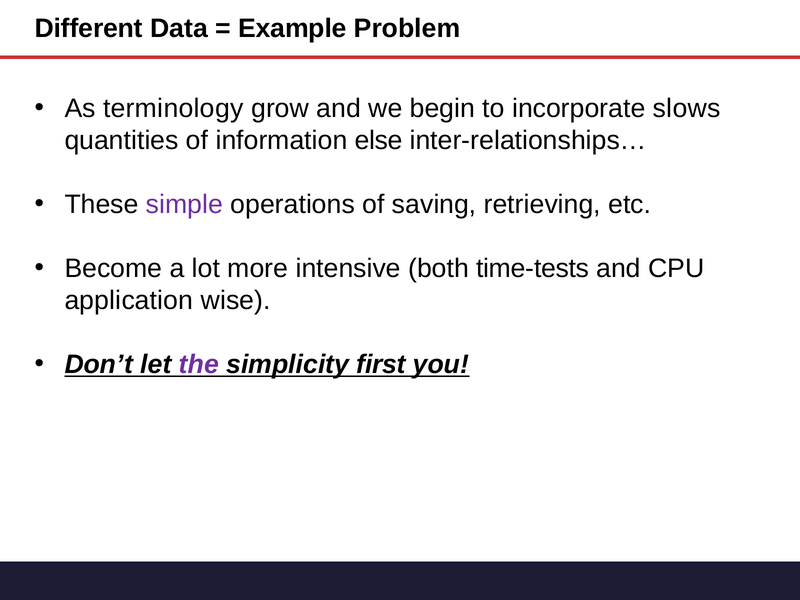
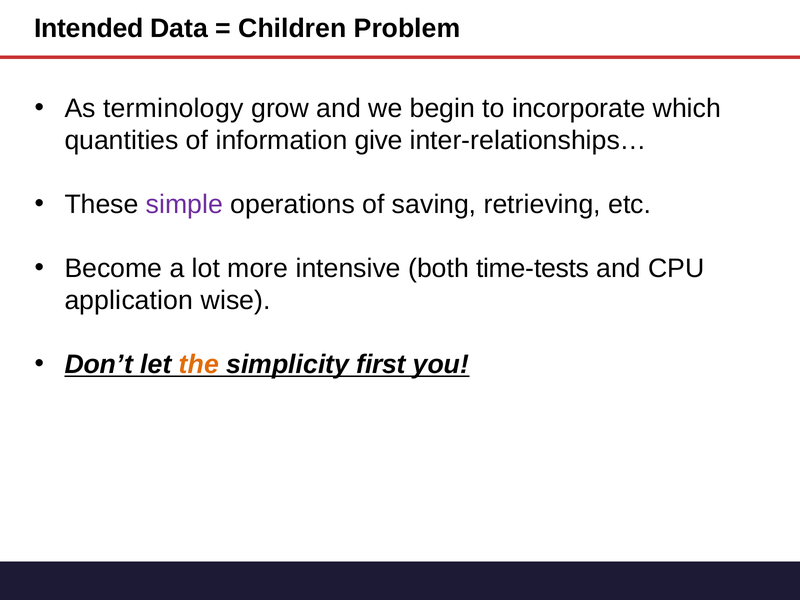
Different: Different -> Intended (89, 28)
Example: Example -> Children (292, 28)
slows: slows -> which (687, 108)
else: else -> give (379, 140)
the colour: purple -> orange (199, 364)
